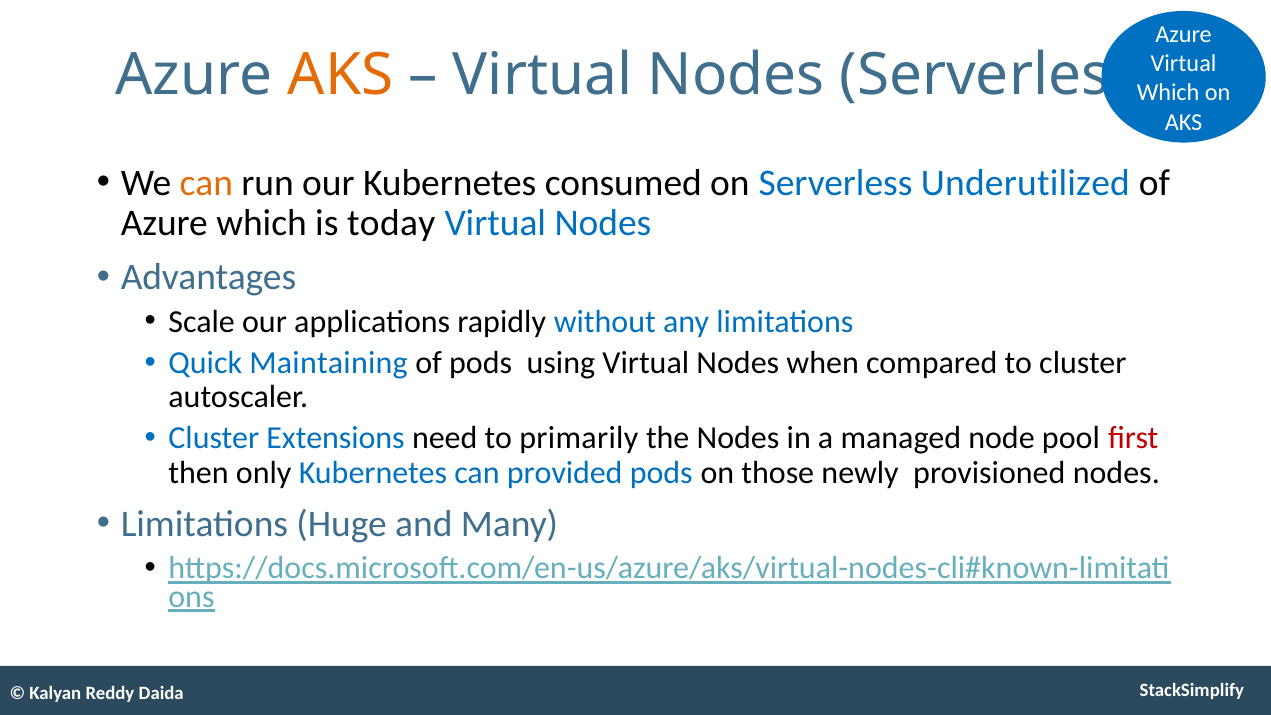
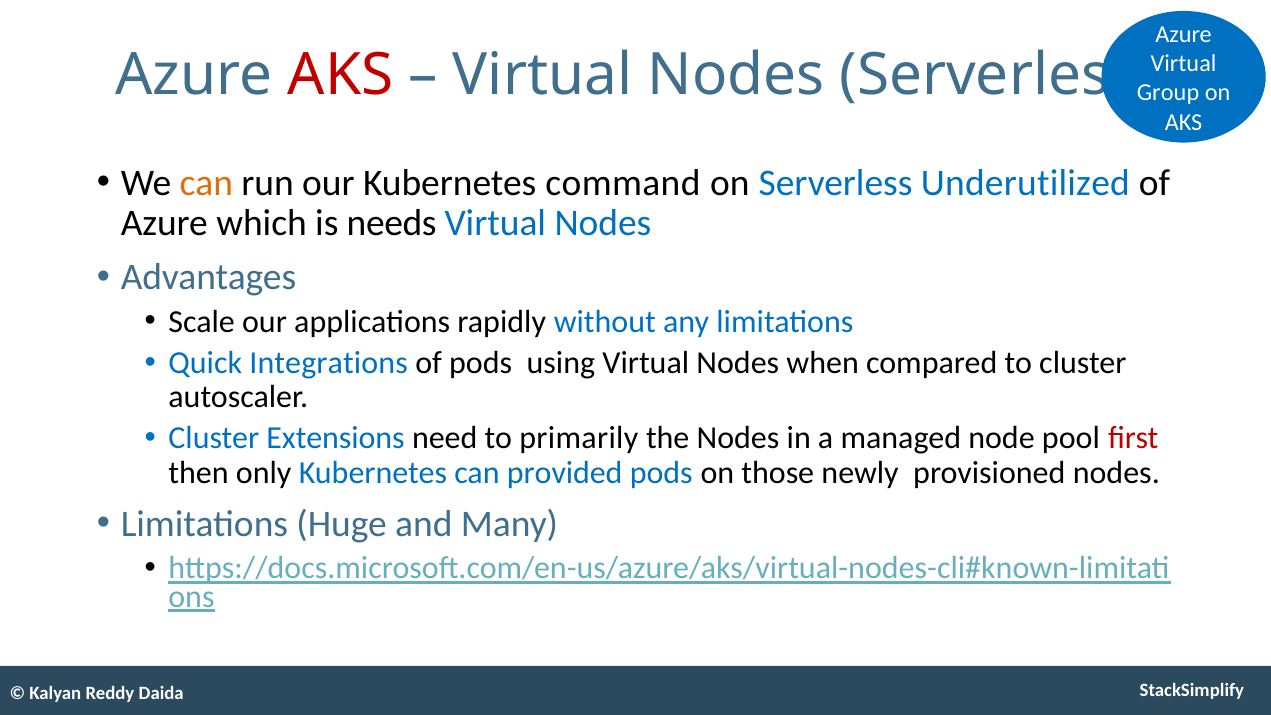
AKS colour: orange -> red (340, 75)
Which: Which -> Group (1168, 93)
consumed: consumed -> command (623, 183)
today: today -> needs (392, 224)
Maintaining: Maintaining -> Integrations (329, 363)
